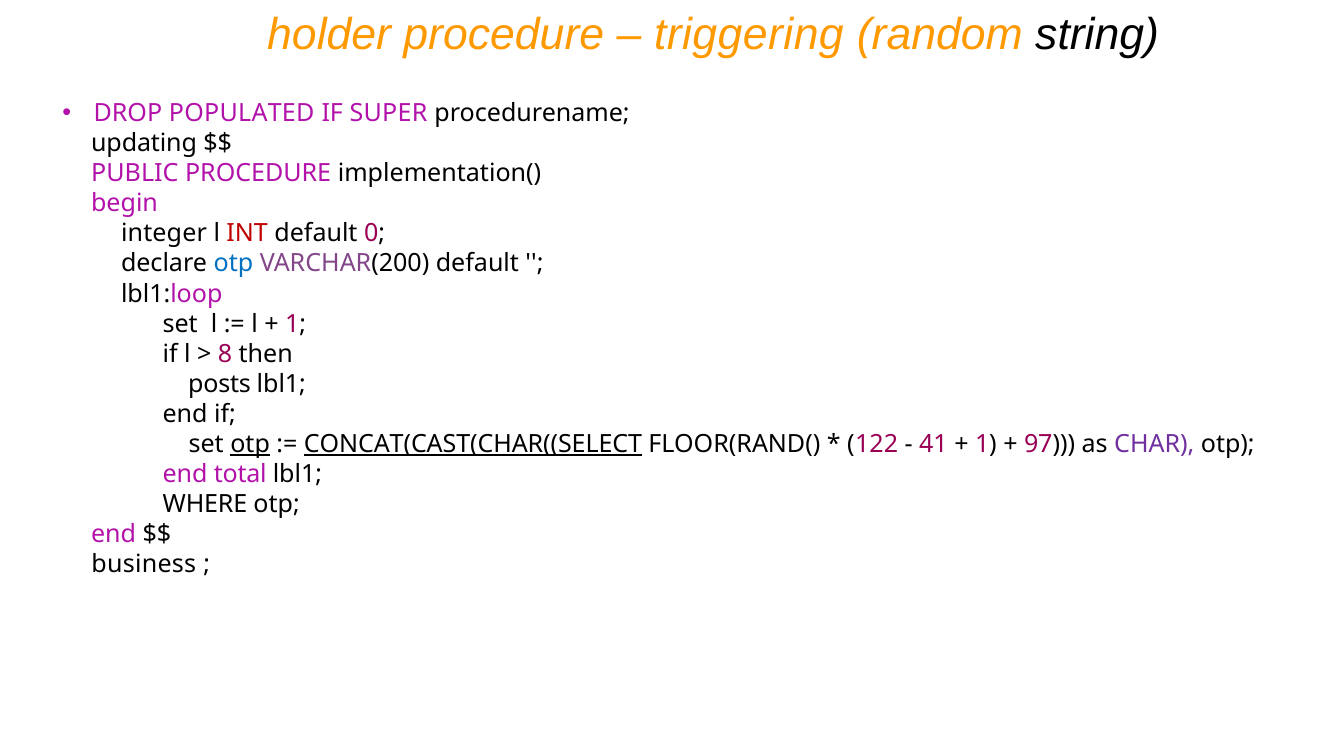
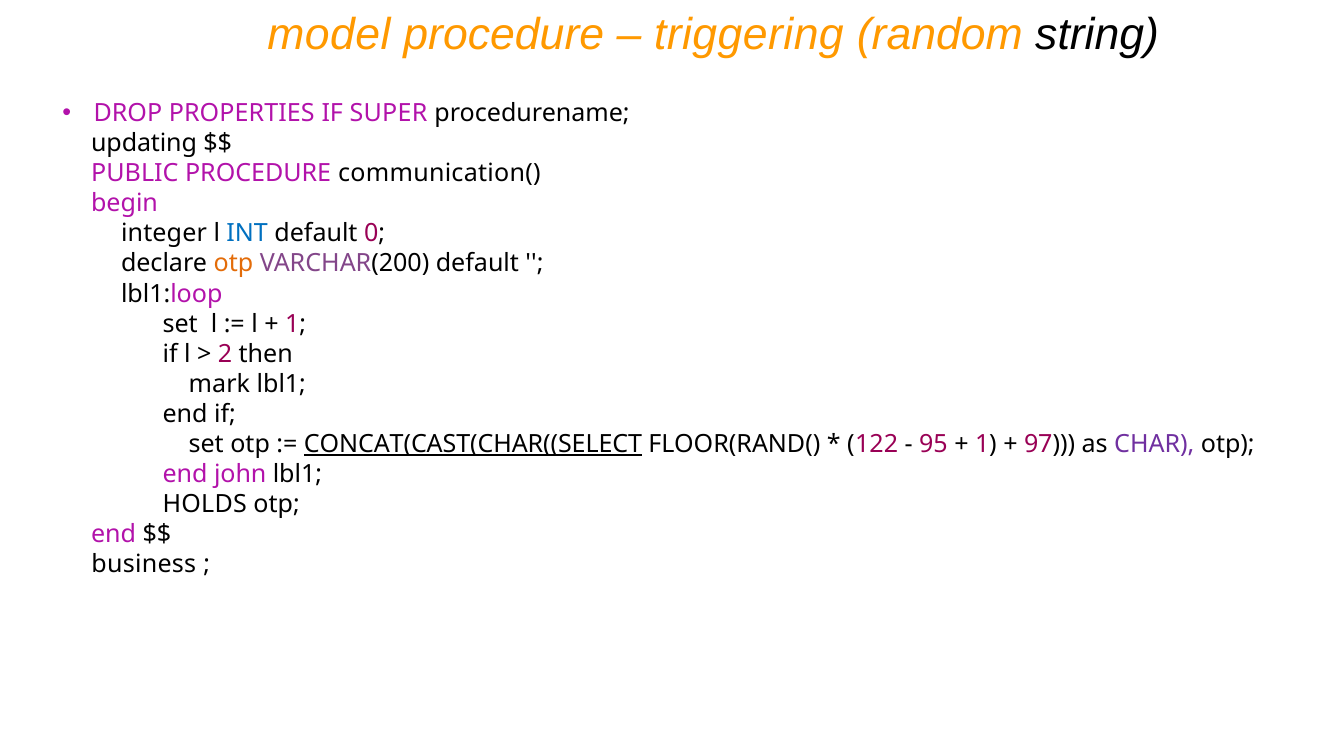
holder: holder -> model (329, 35)
POPULATED: POPULATED -> PROPERTIES (242, 113)
implementation(: implementation( -> communication( (439, 173)
INT colour: red -> blue (247, 234)
otp colour: blue -> orange (233, 264)
8: 8 -> 2 (225, 354)
posts: posts -> mark (219, 384)
otp underline: present -> none (250, 444)
41: 41 -> 95 (934, 444)
total: total -> john (240, 474)
WHERE: WHERE -> HOLDS (205, 504)
